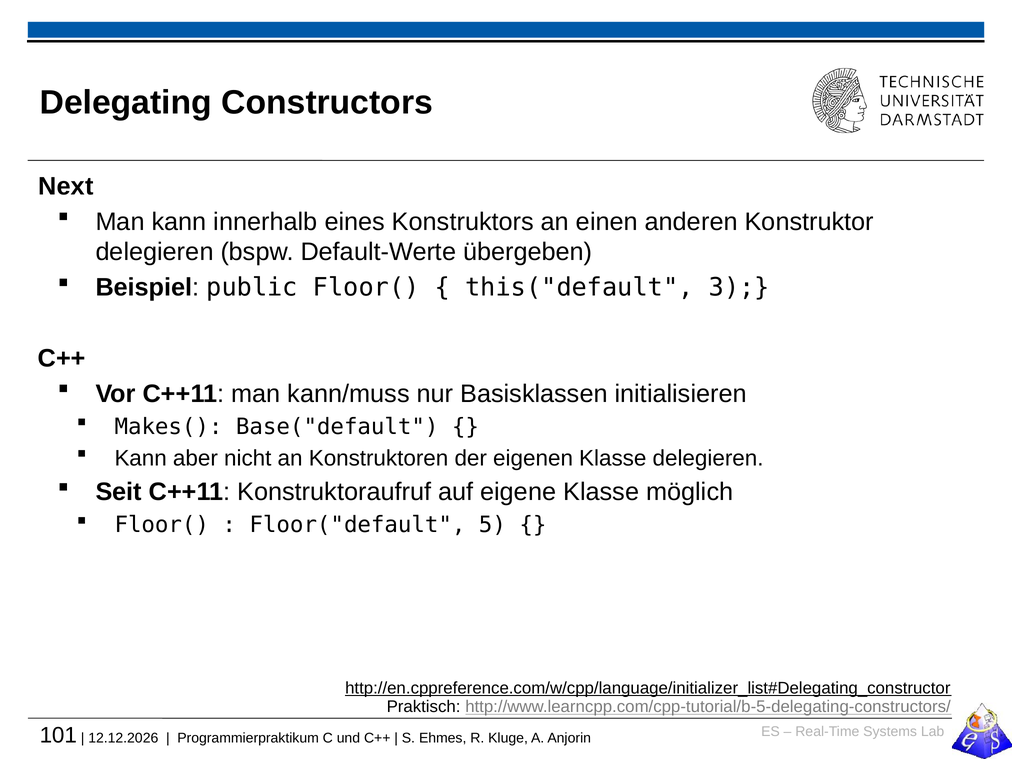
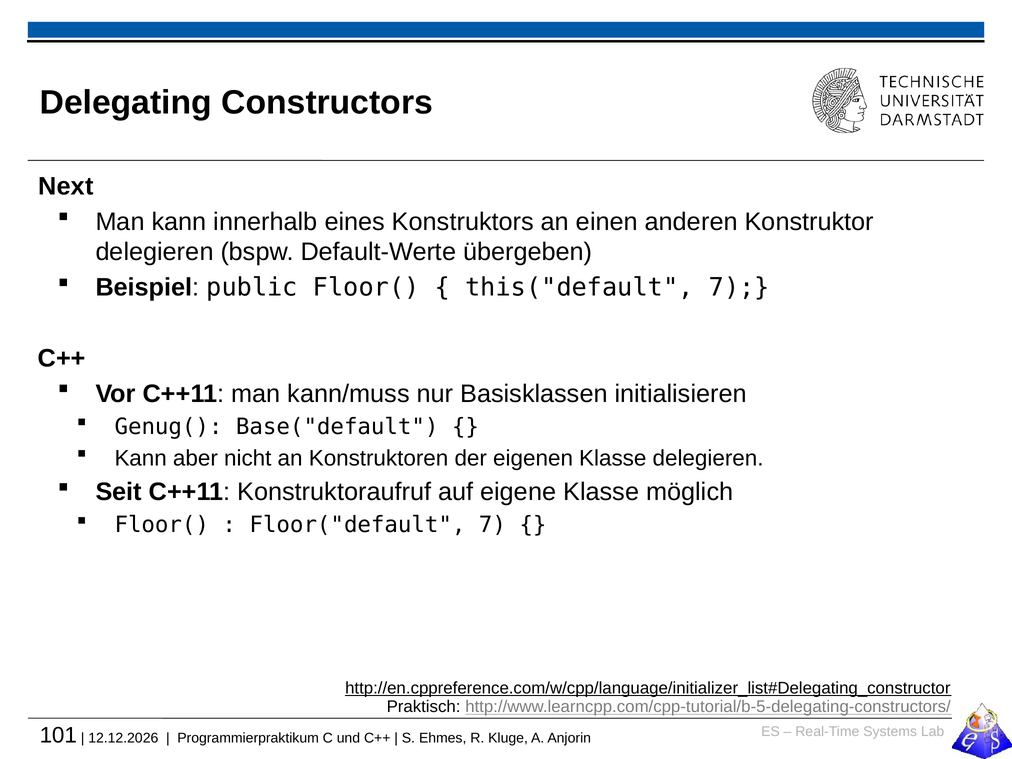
this("default 3: 3 -> 7 (739, 287)
Makes(: Makes( -> Genug( (169, 427)
Floor("default 5: 5 -> 7 (492, 525)
